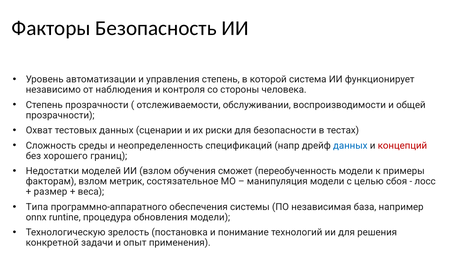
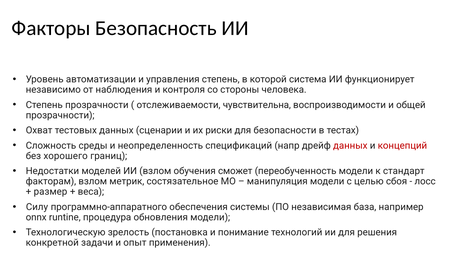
обслуживании: обслуживании -> чувствительна (257, 105)
данных colour: blue -> red (350, 146)
примеры: примеры -> стандарт (404, 171)
Типа: Типа -> Силу (37, 207)
